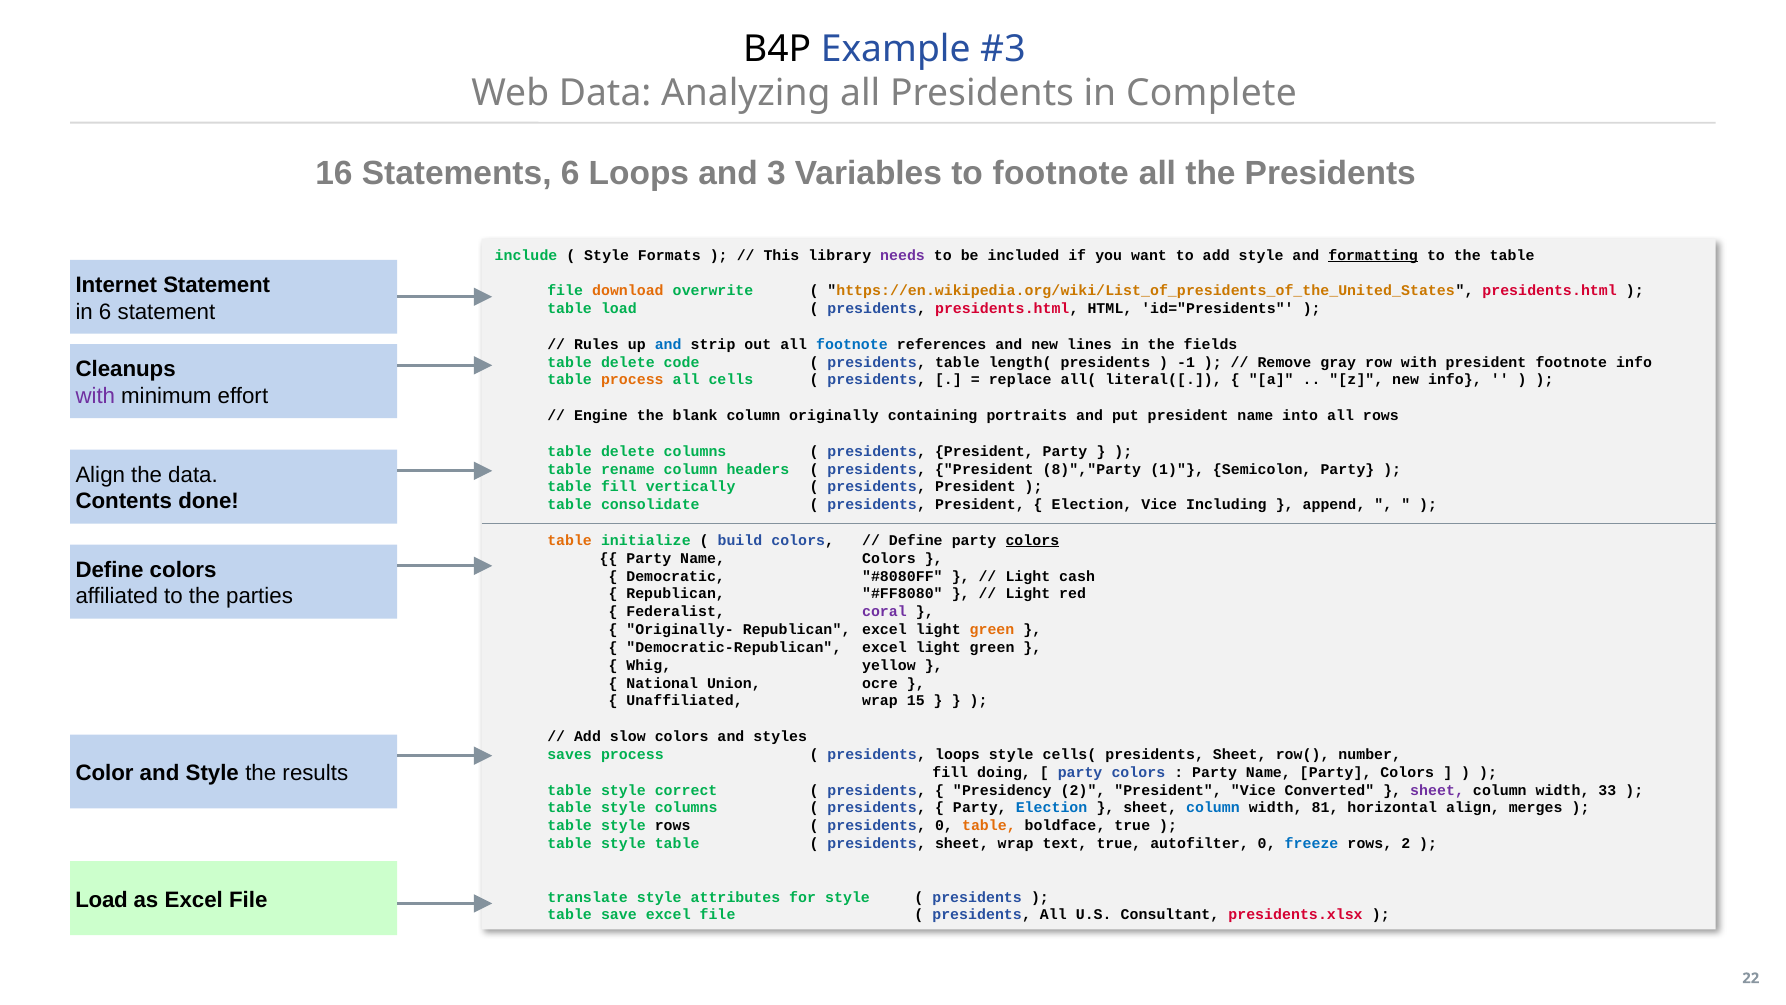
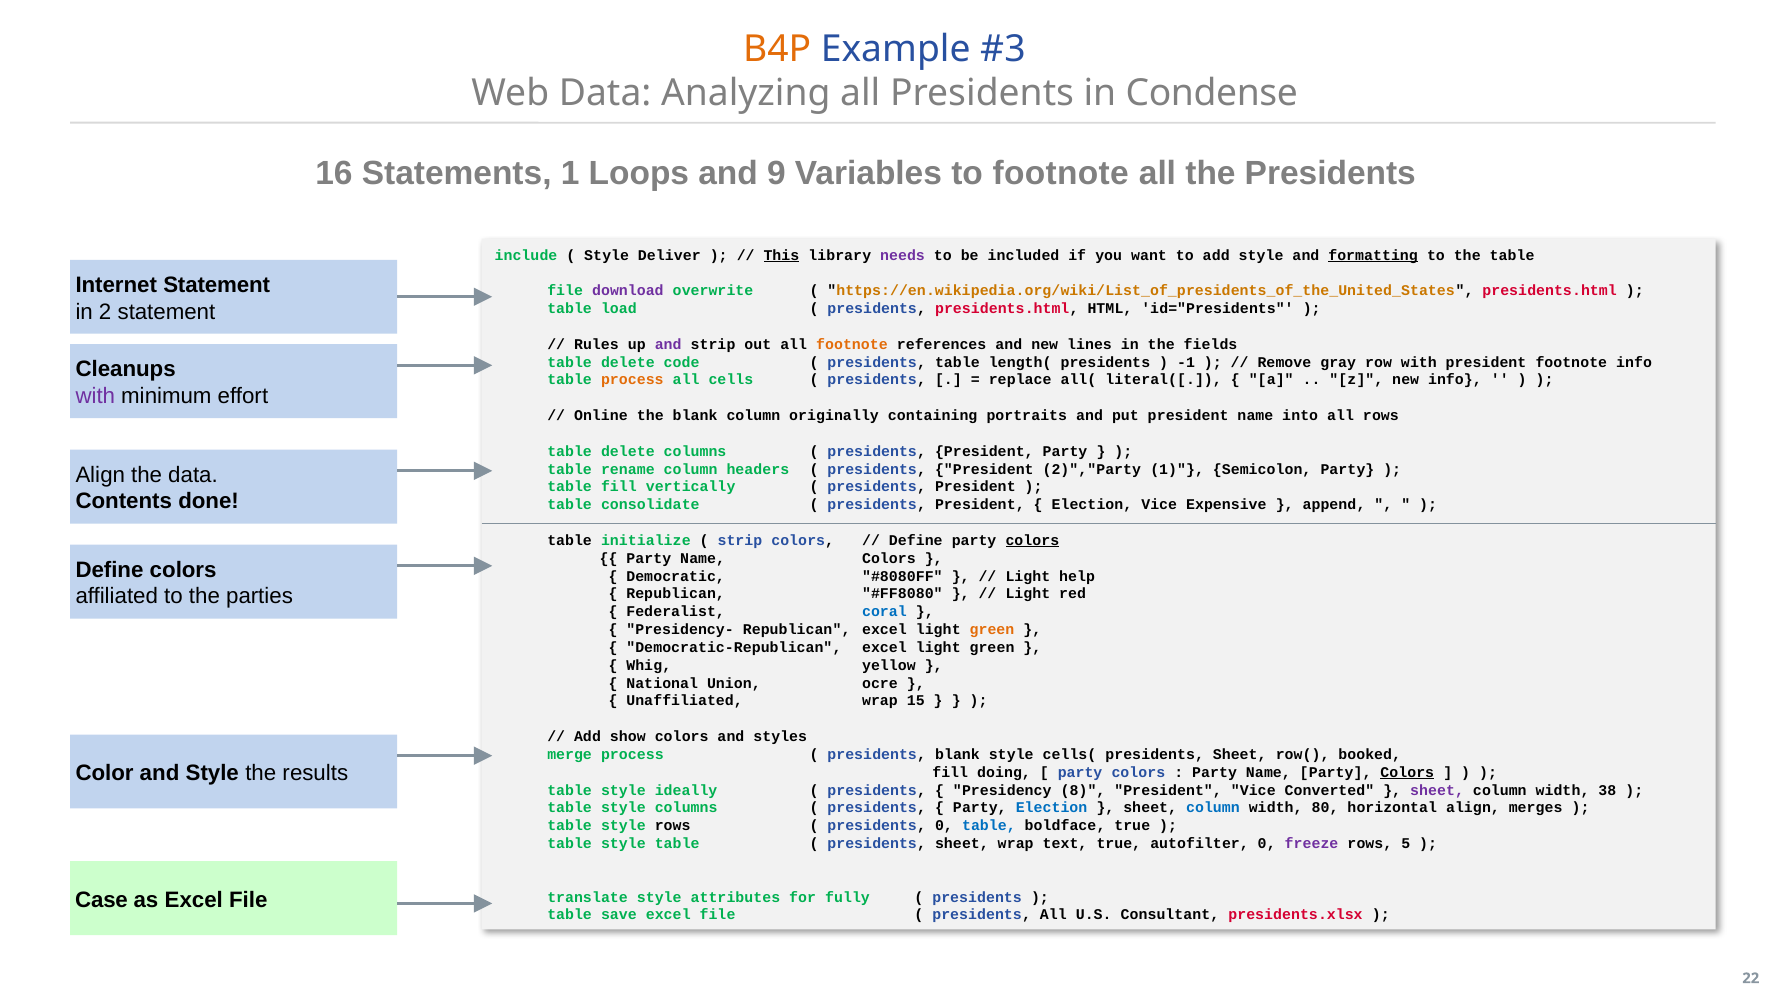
B4P colour: black -> orange (777, 49)
Complete: Complete -> Condense (1212, 93)
Statements 6: 6 -> 1 (570, 173)
3: 3 -> 9 (776, 173)
Formats: Formats -> Deliver (669, 255)
This underline: none -> present (781, 255)
download colour: orange -> purple (628, 291)
in 6: 6 -> 2 (105, 312)
and colour: blue -> purple (668, 344)
footnote colour: blue -> orange (852, 344)
Engine: Engine -> Online (601, 416)
8)","Party: 8)","Party -> 2)","Party (1092, 469)
Including: Including -> Expensive (1226, 505)
table colour: orange -> black (570, 540)
build: build -> strip (740, 540)
cash: cash -> help (1077, 576)
coral colour: purple -> blue (884, 612)
Originally-: Originally- -> Presidency- (680, 629)
slow: slow -> show (628, 736)
saves: saves -> merge (570, 754)
presidents loops: loops -> blank (957, 754)
number: number -> booked (1370, 754)
Colors underline: none -> present (1407, 772)
correct: correct -> ideally (686, 790)
Presidency 2: 2 -> 8 (1083, 790)
33: 33 -> 38 (1607, 790)
81: 81 -> 80 (1325, 808)
table colour: orange -> blue (989, 826)
freeze colour: blue -> purple (1312, 843)
rows 2: 2 -> 5 (1406, 843)
Load: Load -> Case (102, 899)
for style: style -> fully (848, 897)
